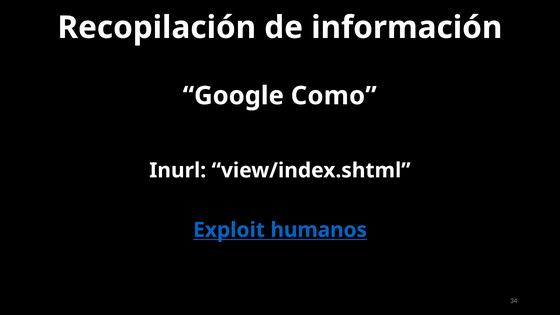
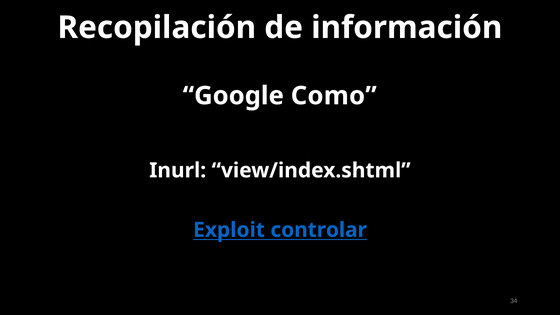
humanos: humanos -> controlar (319, 230)
